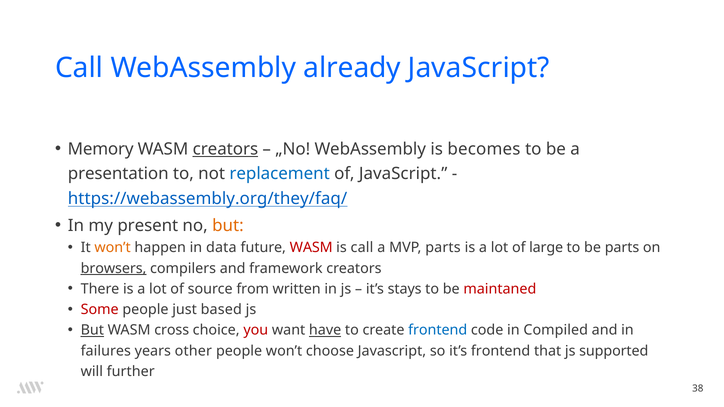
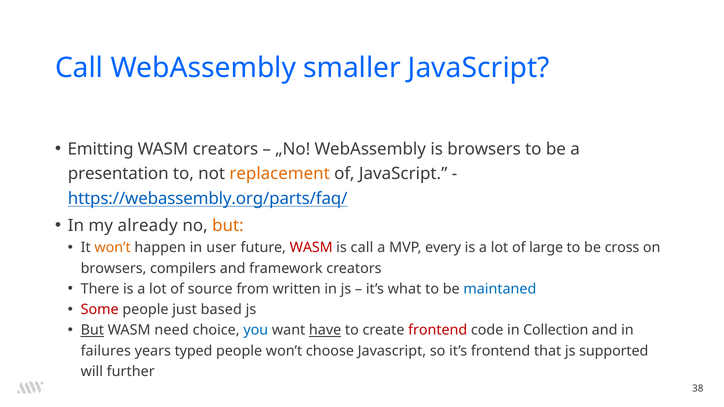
already: already -> smaller (352, 68)
Memory: Memory -> Emitting (101, 149)
creators underline: present -> none (225, 149)
is becomes: becomes -> browsers (484, 149)
replacement colour: blue -> orange (280, 174)
https://webassembly.org/they/faq/: https://webassembly.org/they/faq/ -> https://webassembly.org/parts/faq/ (208, 199)
present: present -> already (148, 226)
data: data -> user (221, 248)
MVP parts: parts -> every (443, 248)
be parts: parts -> cross (622, 248)
browsers underline: present -> none (114, 269)
stays: stays -> what (405, 289)
maintaned colour: red -> blue (500, 289)
cross: cross -> need (172, 330)
you colour: red -> blue (256, 330)
frontend colour: blue -> red (438, 330)
Compiled: Compiled -> Collection (556, 330)
other: other -> typed (194, 351)
